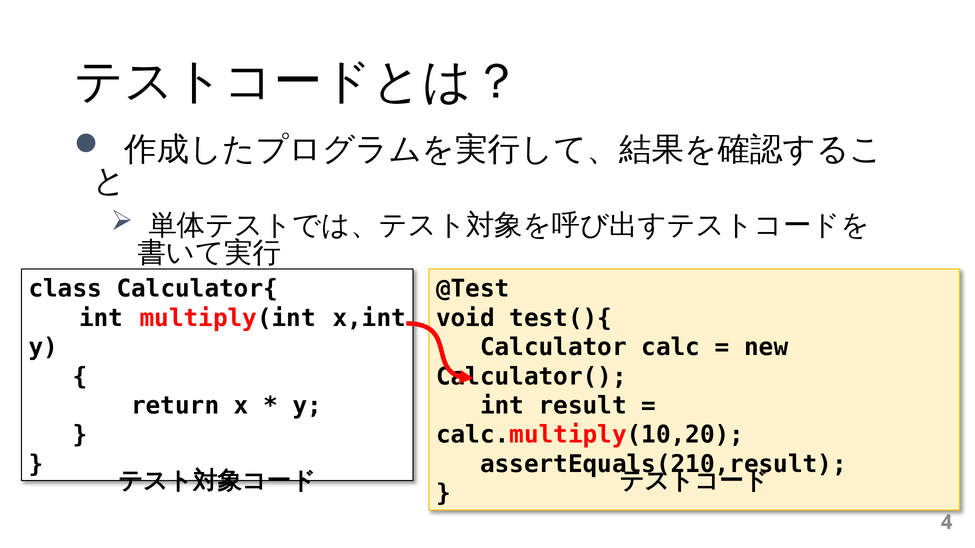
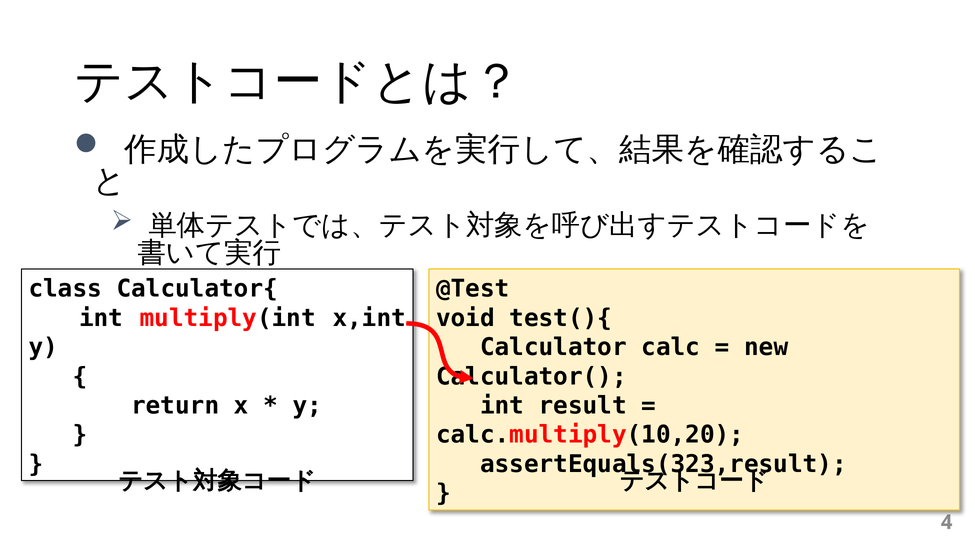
assertEquals(210,result: assertEquals(210,result -> assertEquals(323,result (663, 465)
